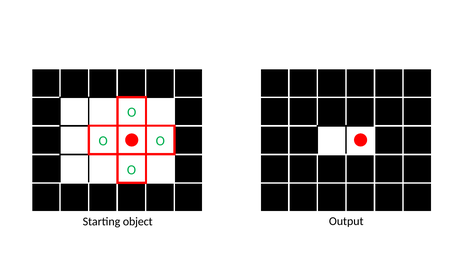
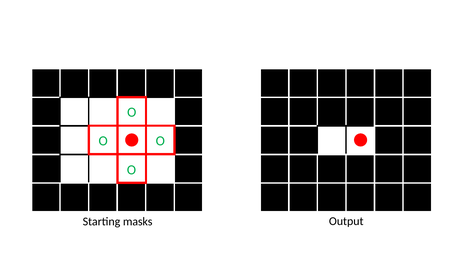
object: object -> masks (138, 221)
